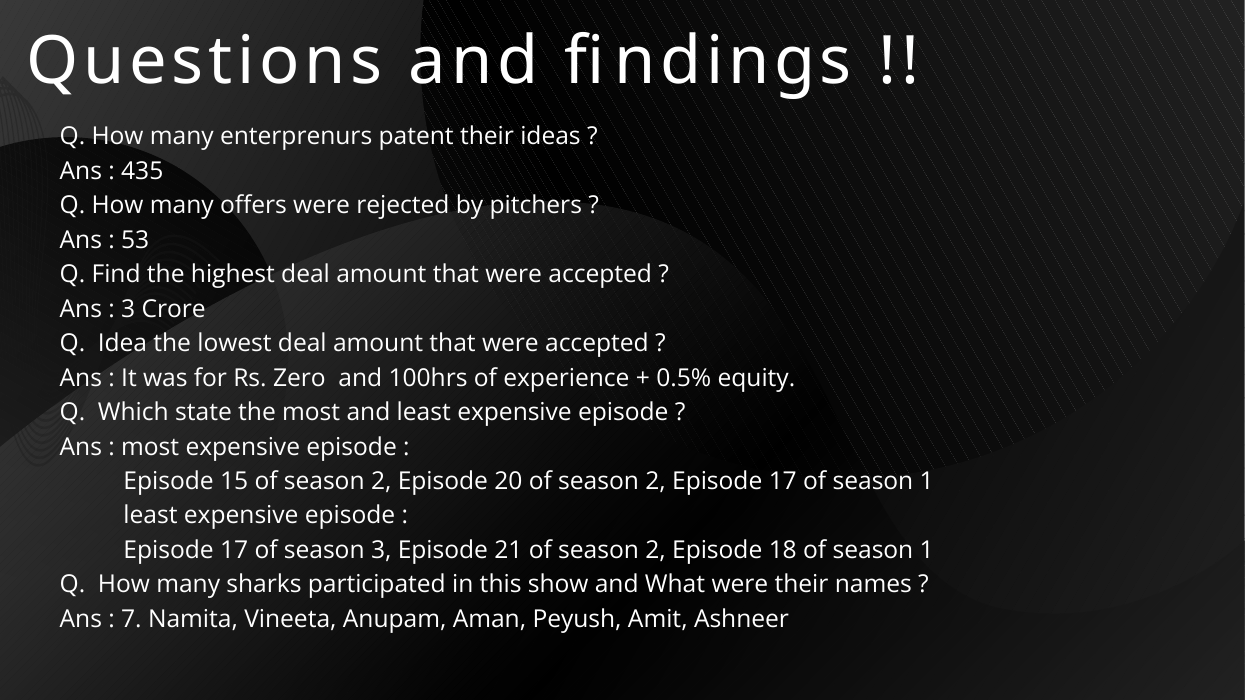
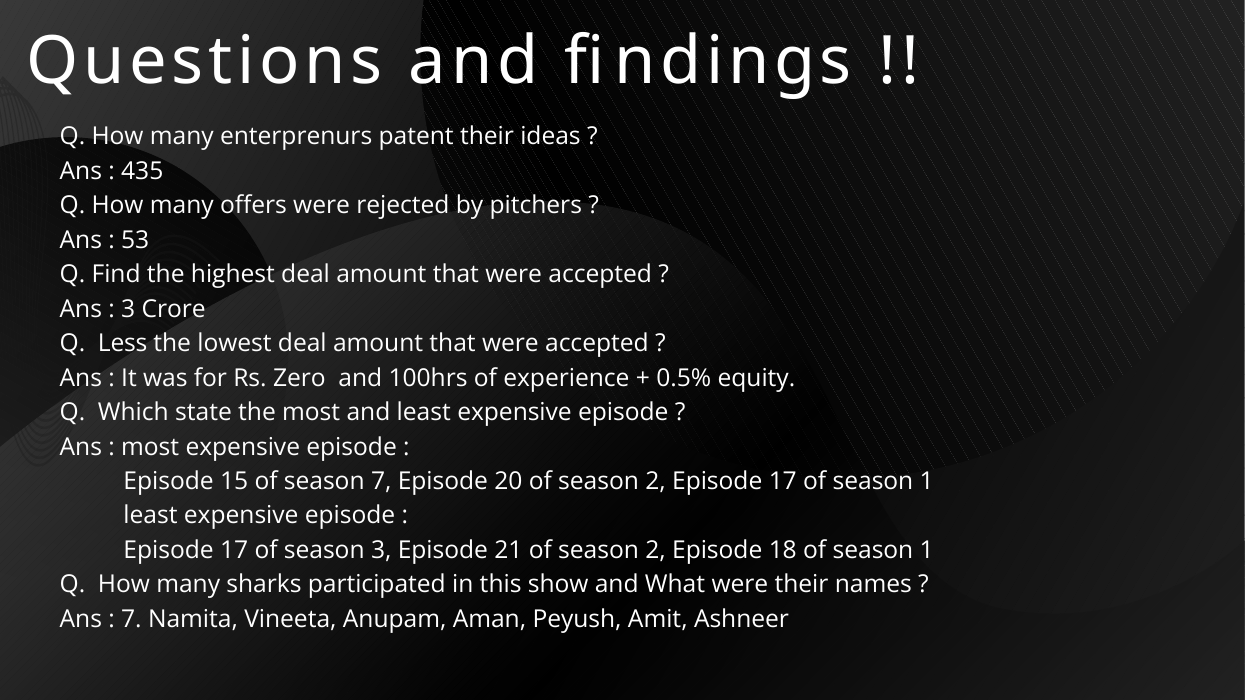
Idea: Idea -> Less (123, 344)
15 of season 2: 2 -> 7 (381, 482)
